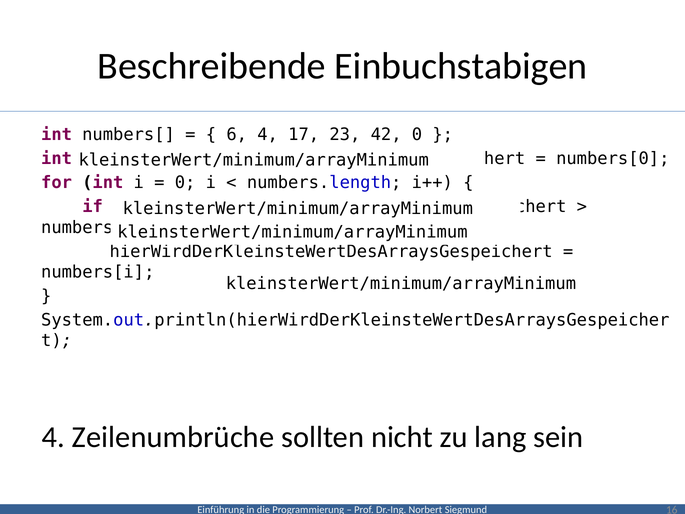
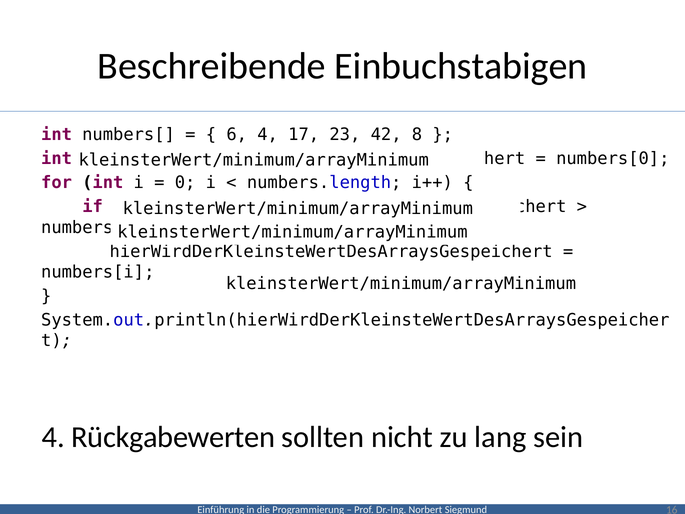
42 0: 0 -> 8 (417, 135)
Zeilenumbrüche: Zeilenumbrüche -> Rückgabewerten (173, 437)
